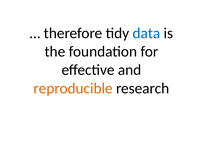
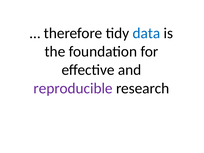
reproducible colour: orange -> purple (73, 88)
